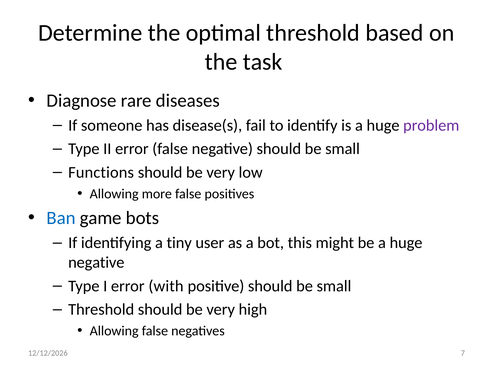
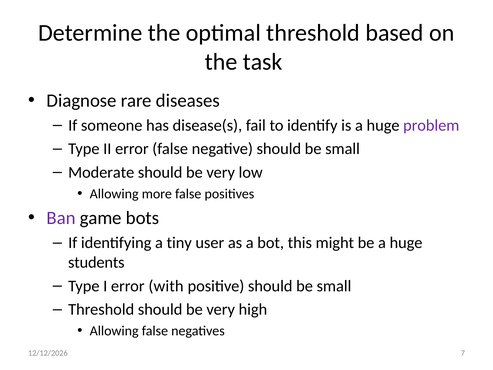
Functions: Functions -> Moderate (101, 172)
Ban colour: blue -> purple (61, 218)
negative: negative -> students (96, 262)
